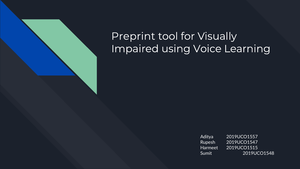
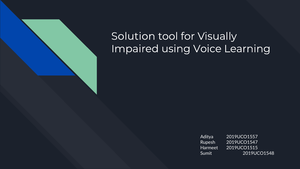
Preprint: Preprint -> Solution (133, 36)
